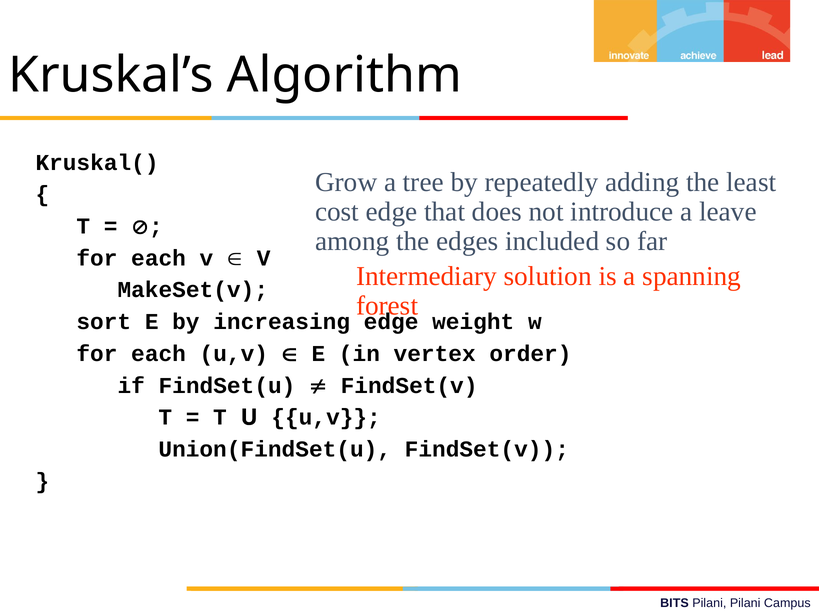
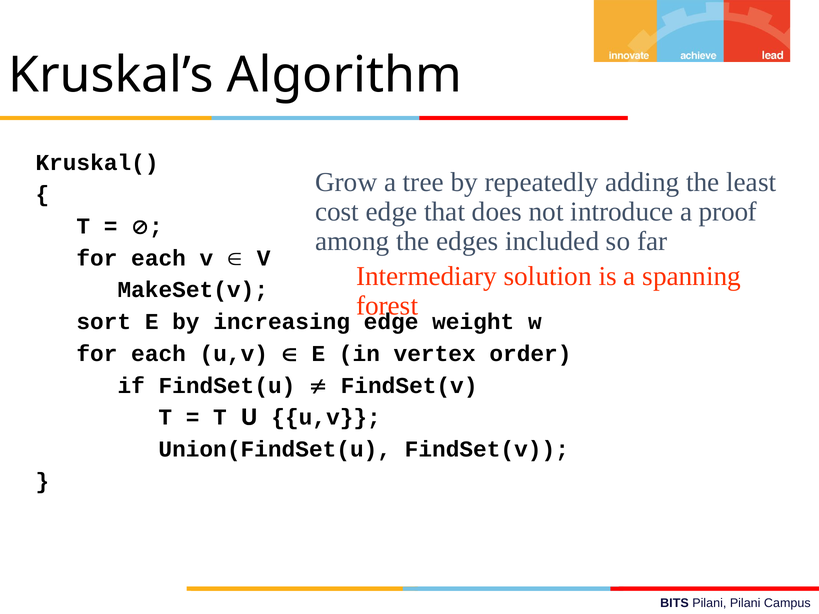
leave: leave -> proof (728, 212)
